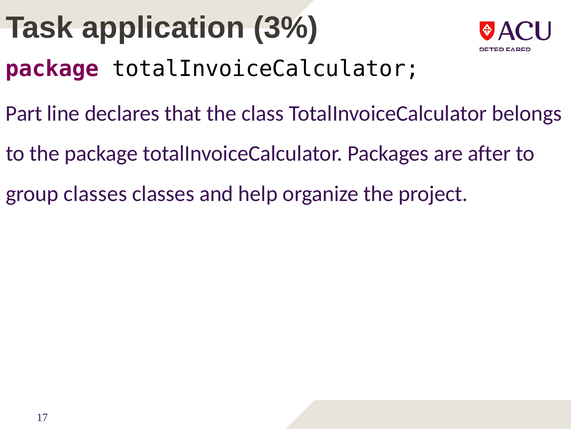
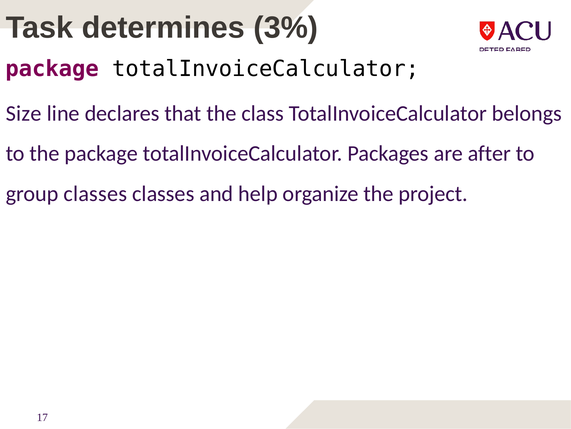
application: application -> determines (163, 28)
Part: Part -> Size (24, 113)
